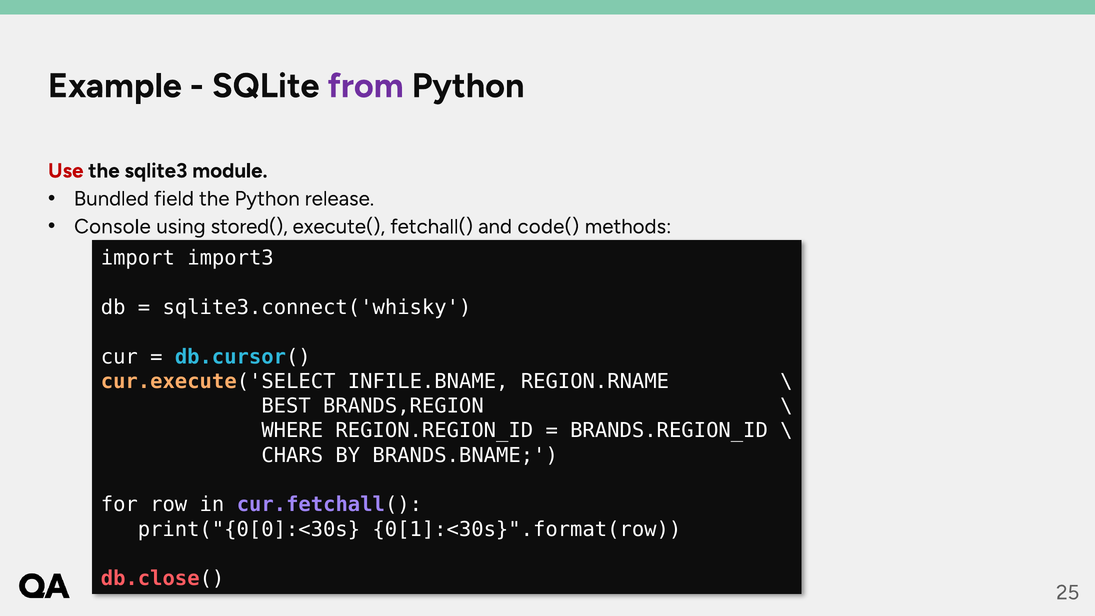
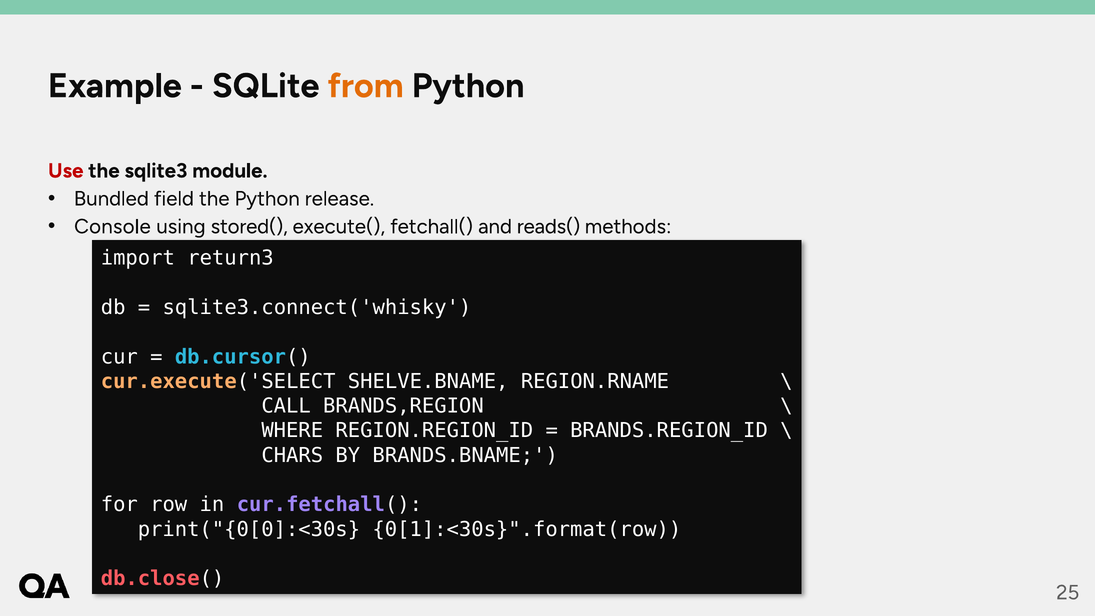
from colour: purple -> orange (366, 86)
code(: code( -> reads( (549, 226)
import3: import3 -> return3 (230, 258)
INFILE.BNAME: INFILE.BNAME -> SHELVE.BNAME (428, 381)
BEST: BEST -> CALL (286, 406)
